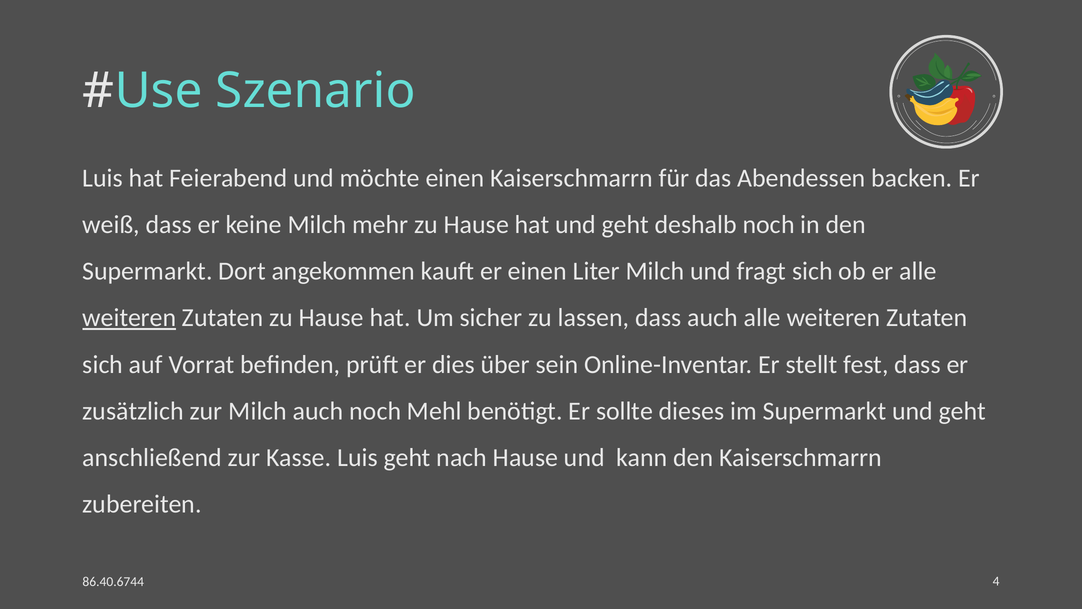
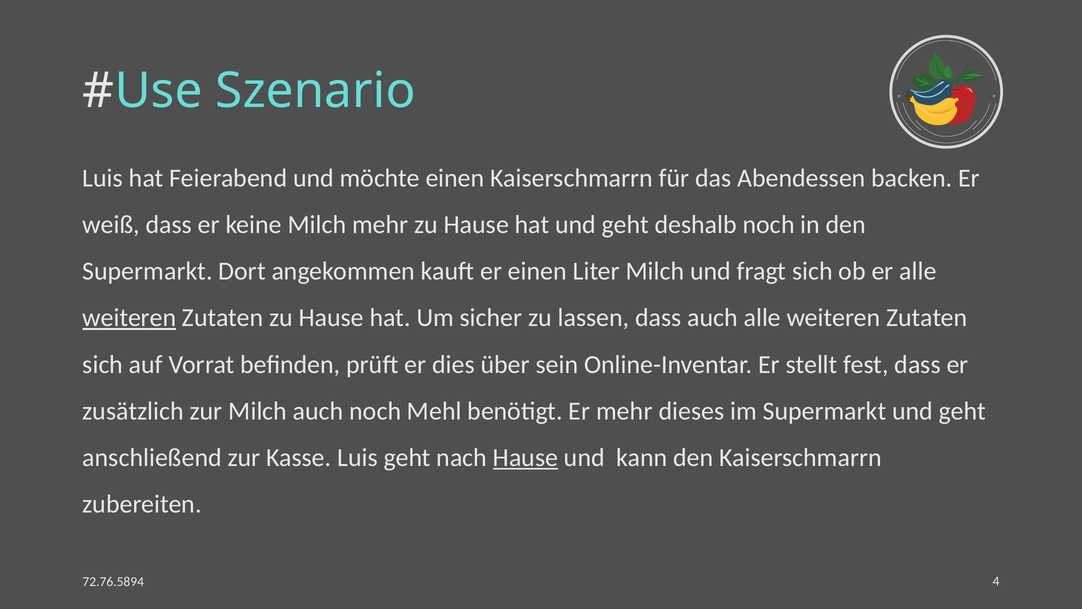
Er sollte: sollte -> mehr (624, 411)
Hause underline: none -> present (525, 458)
86.40.6744: 86.40.6744 -> 72.76.5894 (113, 581)
